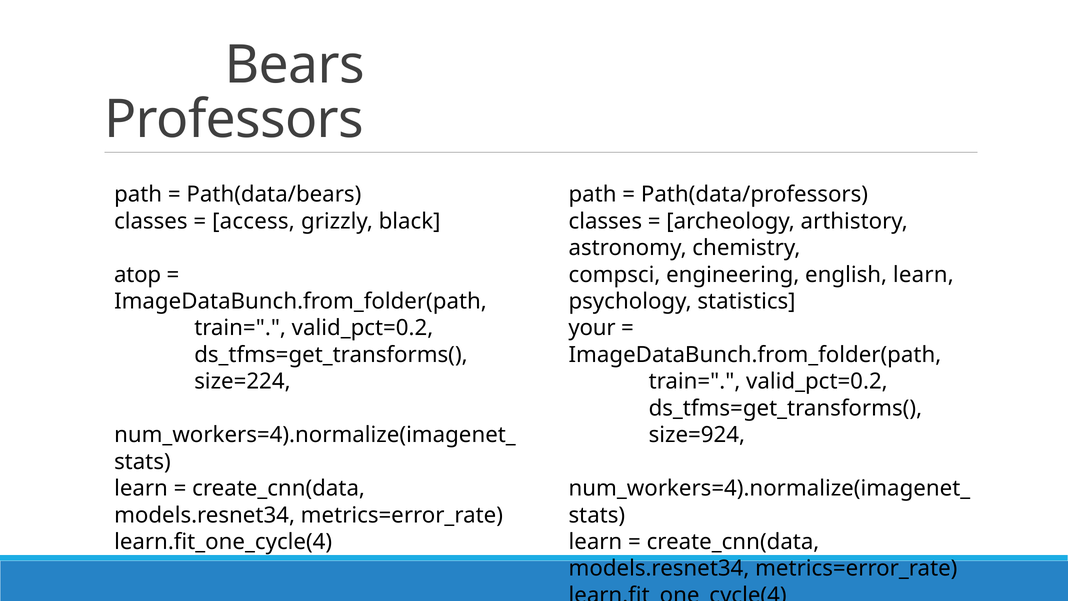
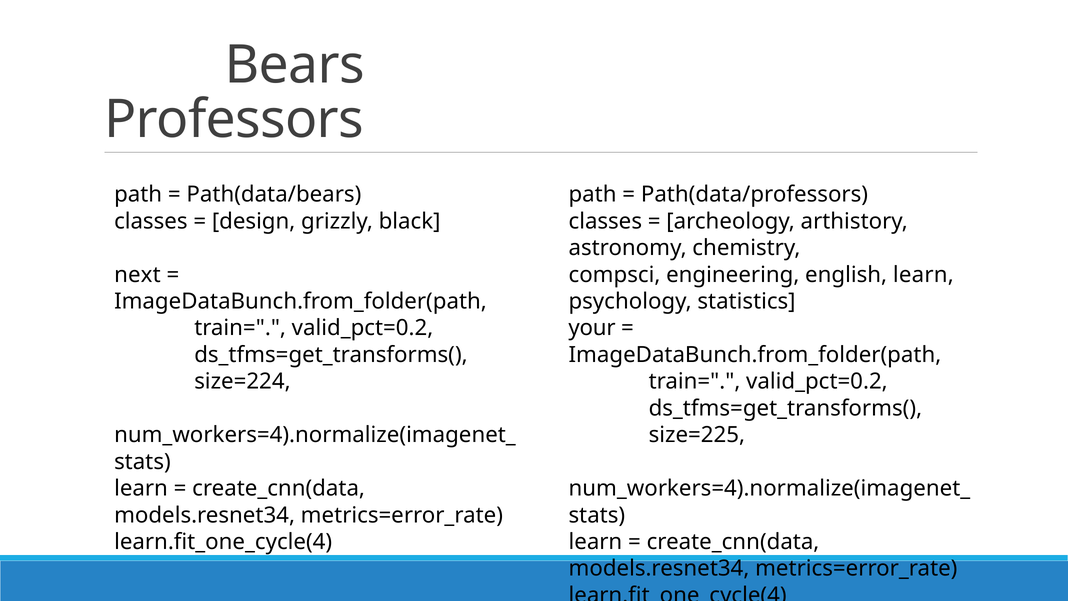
access: access -> design (254, 221)
atop: atop -> next (137, 275)
size=924: size=924 -> size=225 (697, 435)
